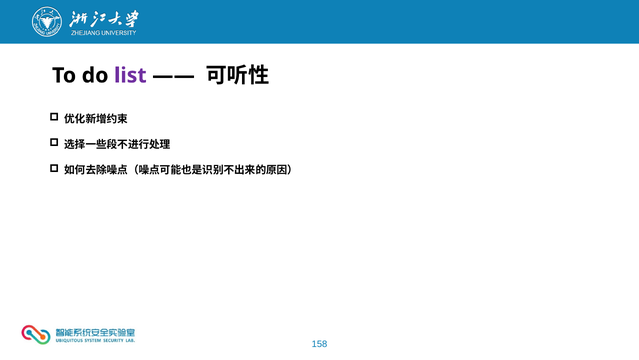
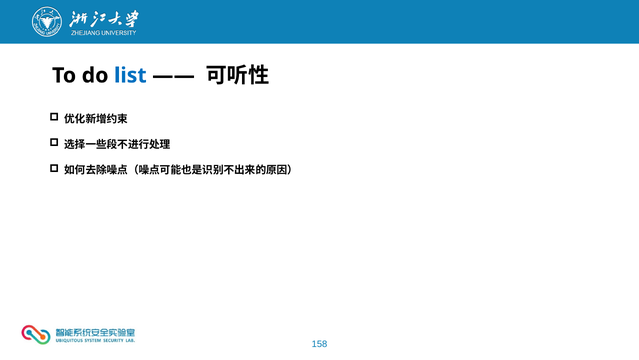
list colour: purple -> blue (130, 75)
